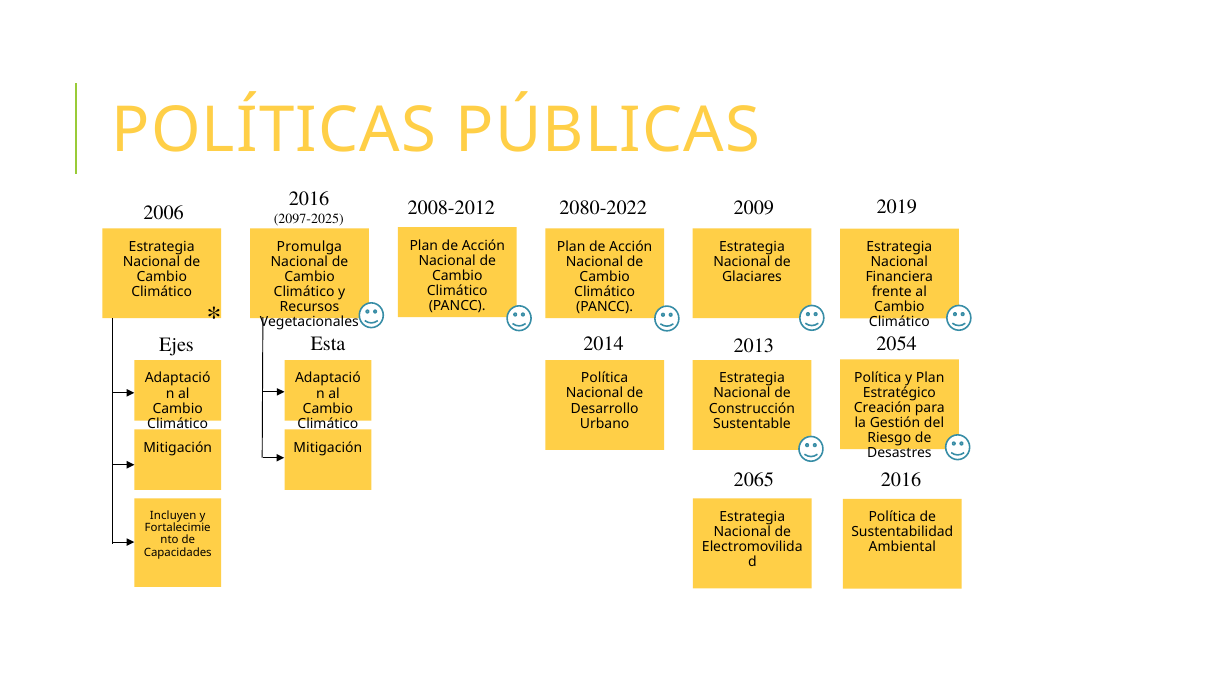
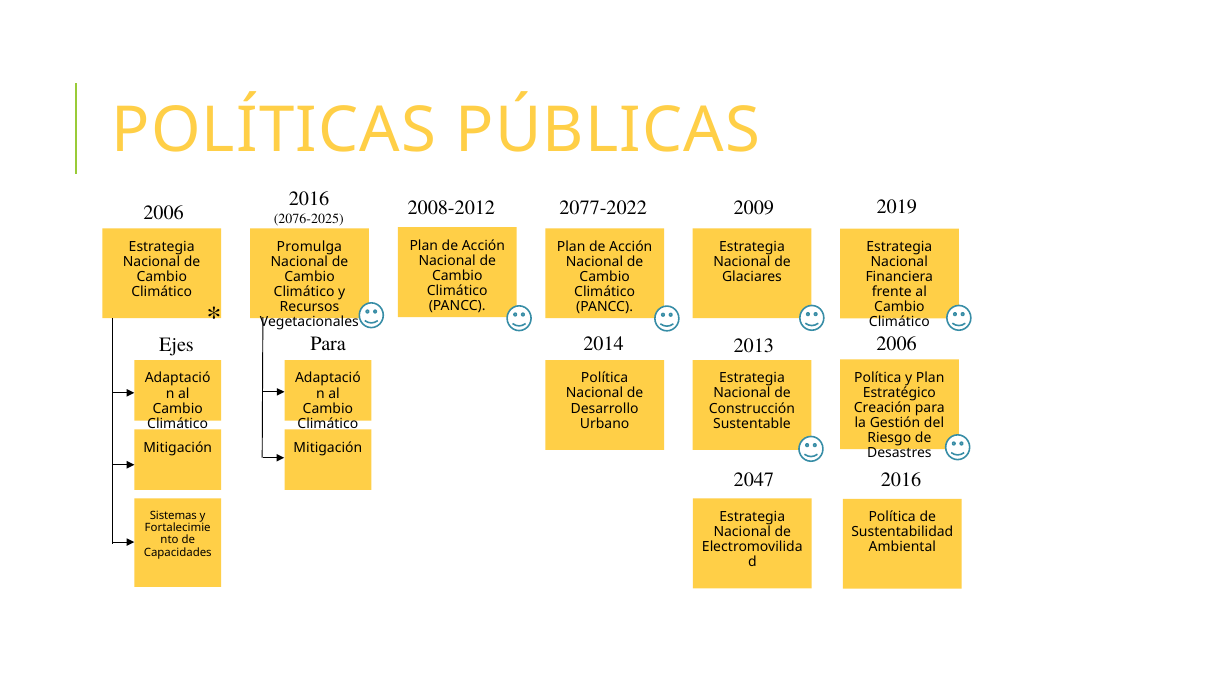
2080-2022: 2080-2022 -> 2077-2022 (603, 208)
2097-2025: 2097-2025 -> 2076-2025 (309, 219)
Ejes Esta: Esta -> Para (328, 344)
2013 2054: 2054 -> 2006 (897, 344)
2065: 2065 -> 2047 (754, 481)
Incluyen: Incluyen -> Sistemas (173, 516)
